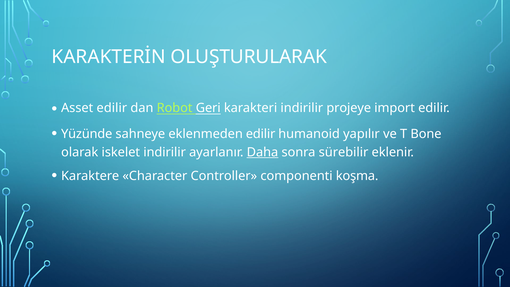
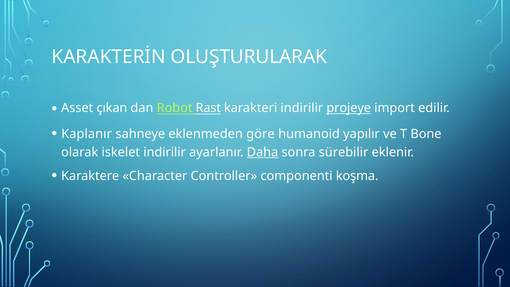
Asset edilir: edilir -> çıkan (112, 108)
Geri: Geri -> Rast (208, 108)
projeye underline: none -> present (349, 108)
Yüzünde: Yüzünde -> Kaplanır (87, 134)
eklenmeden edilir: edilir -> göre (260, 134)
